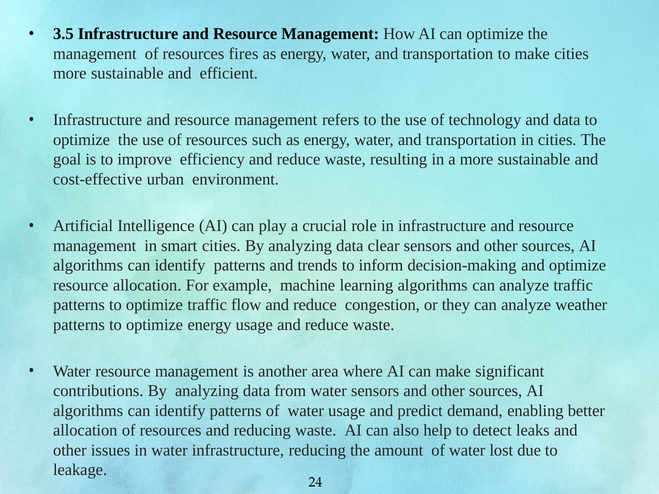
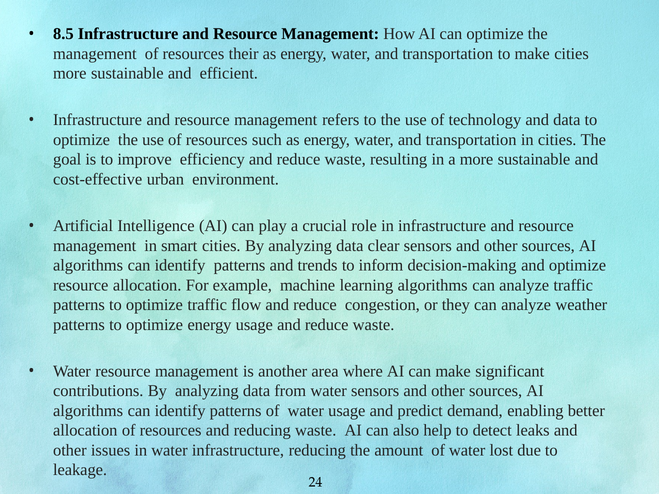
3.5: 3.5 -> 8.5 (63, 34)
fires: fires -> their (244, 54)
